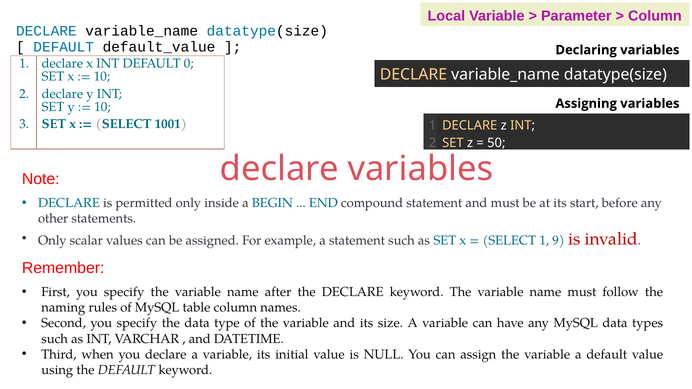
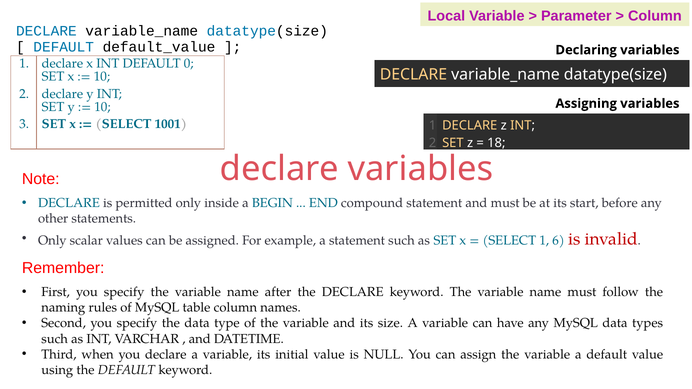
50: 50 -> 18 (496, 143)
9: 9 -> 6 (559, 240)
